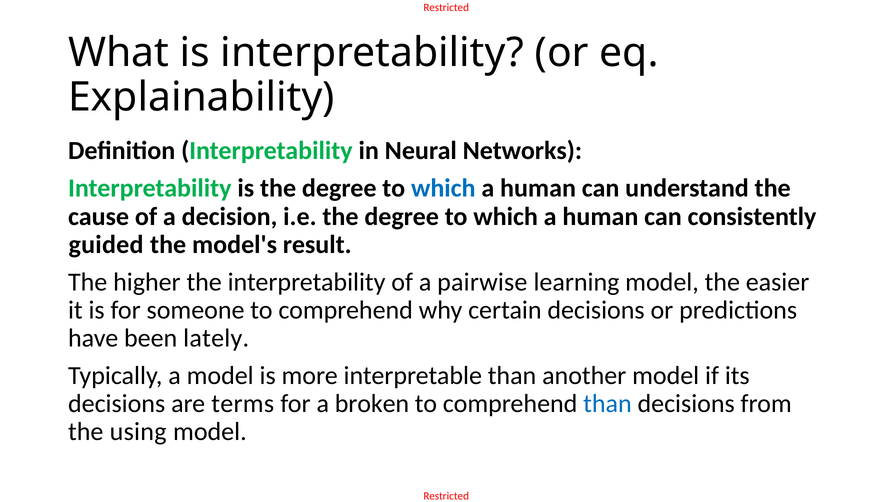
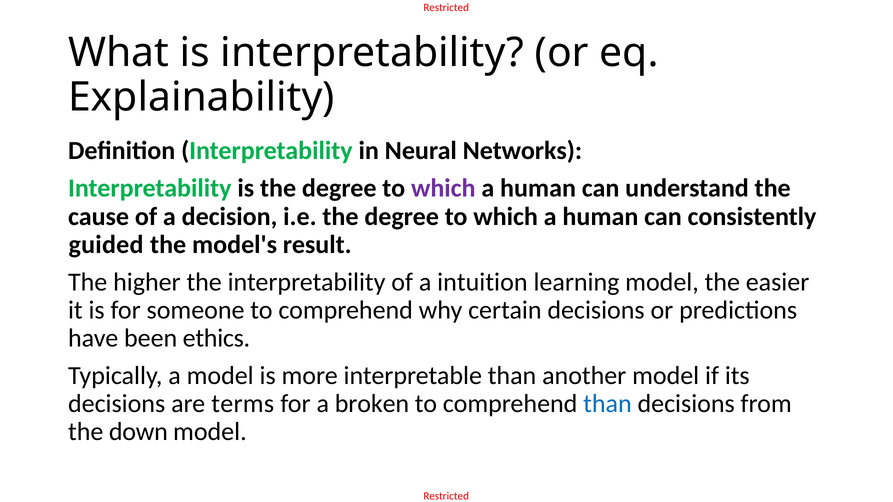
which colour: blue -> purple (443, 188)
pairwise: pairwise -> intuition (482, 282)
lately: lately -> ethics (216, 338)
using: using -> down (138, 432)
